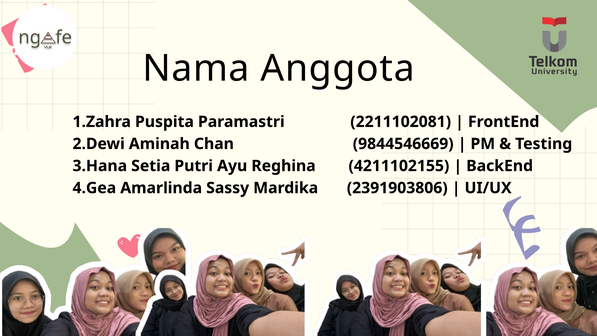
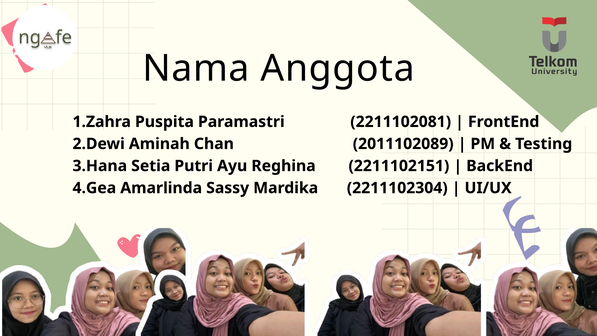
9844546669: 9844546669 -> 2011102089 (403, 144)
4211102155: 4211102155 -> 2211102151 (399, 166)
2391903806: 2391903806 -> 2211102304 (397, 188)
